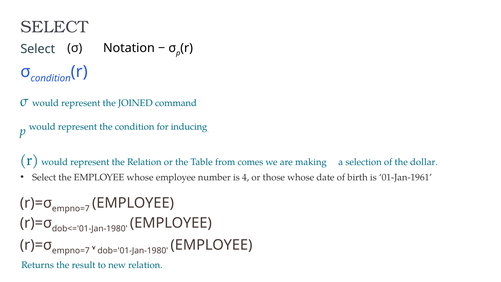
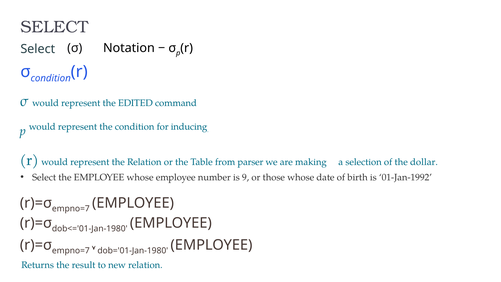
JOINED: JOINED -> EDITED (135, 103)
comes: comes -> parser (250, 162)
4: 4 -> 9 (246, 177)
01-Jan-1961: 01-Jan-1961 -> 01-Jan-1992 (405, 177)
